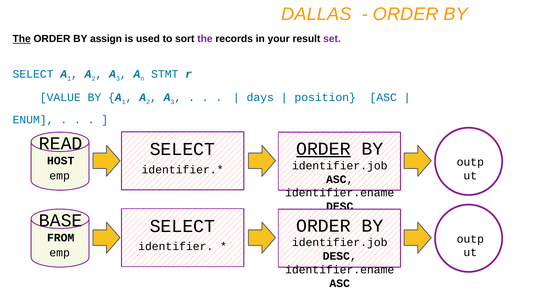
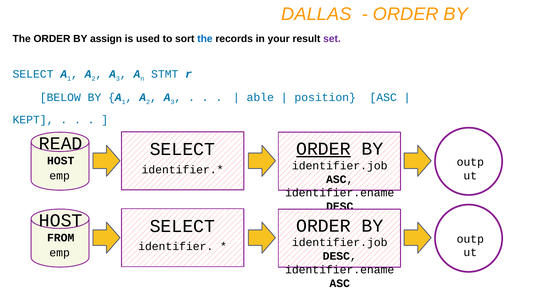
The underline: present -> none (22, 39)
the colour: purple -> blue (205, 39)
VALUE: VALUE -> BELOW (60, 97)
days: days -> able (260, 97)
ENUM: ENUM -> KEPT (33, 120)
BASE: BASE -> HOST (61, 220)
